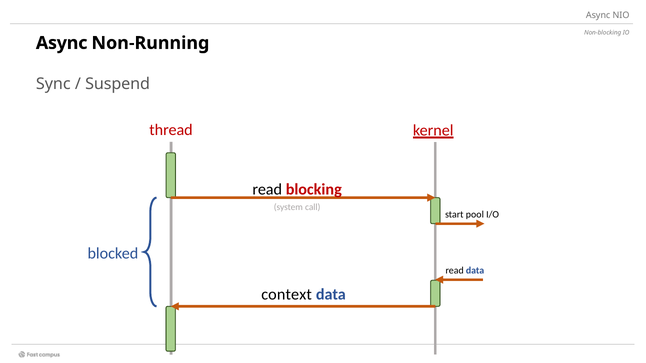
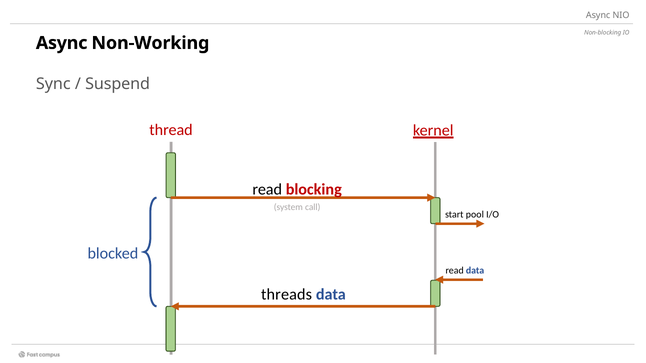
Non-Running: Non-Running -> Non-Working (150, 43)
context: context -> threads (287, 295)
